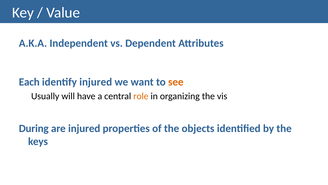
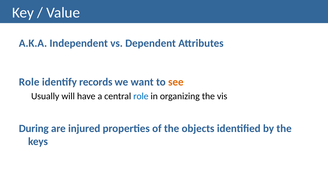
Each: Each -> Role (29, 82)
identify injured: injured -> records (96, 82)
role colour: orange -> blue (141, 96)
